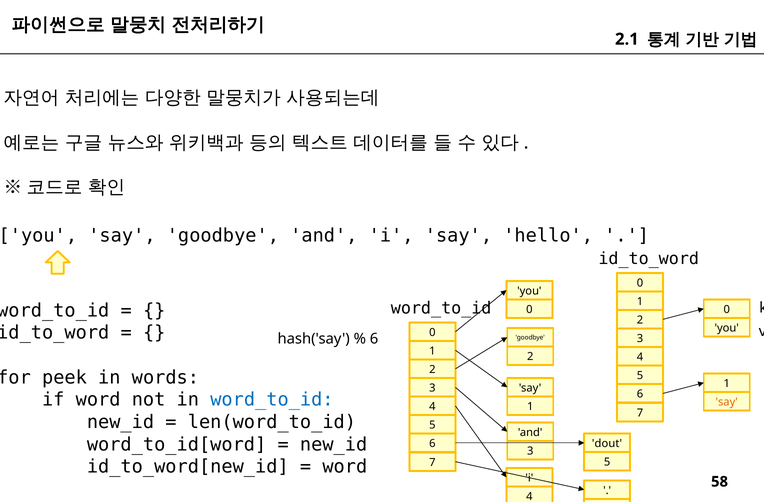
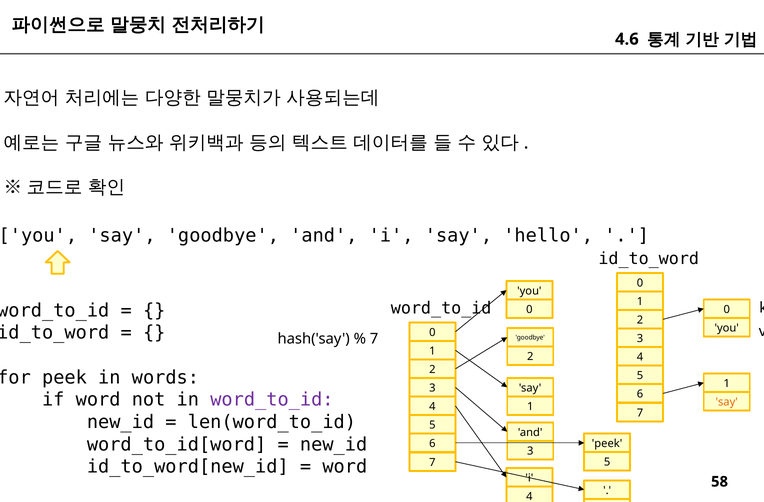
2.1: 2.1 -> 4.6 (627, 39)
6: 6 -> 7 (374, 339)
word_to_id colour: blue -> purple (272, 400)
dout: dout -> peek (607, 444)
